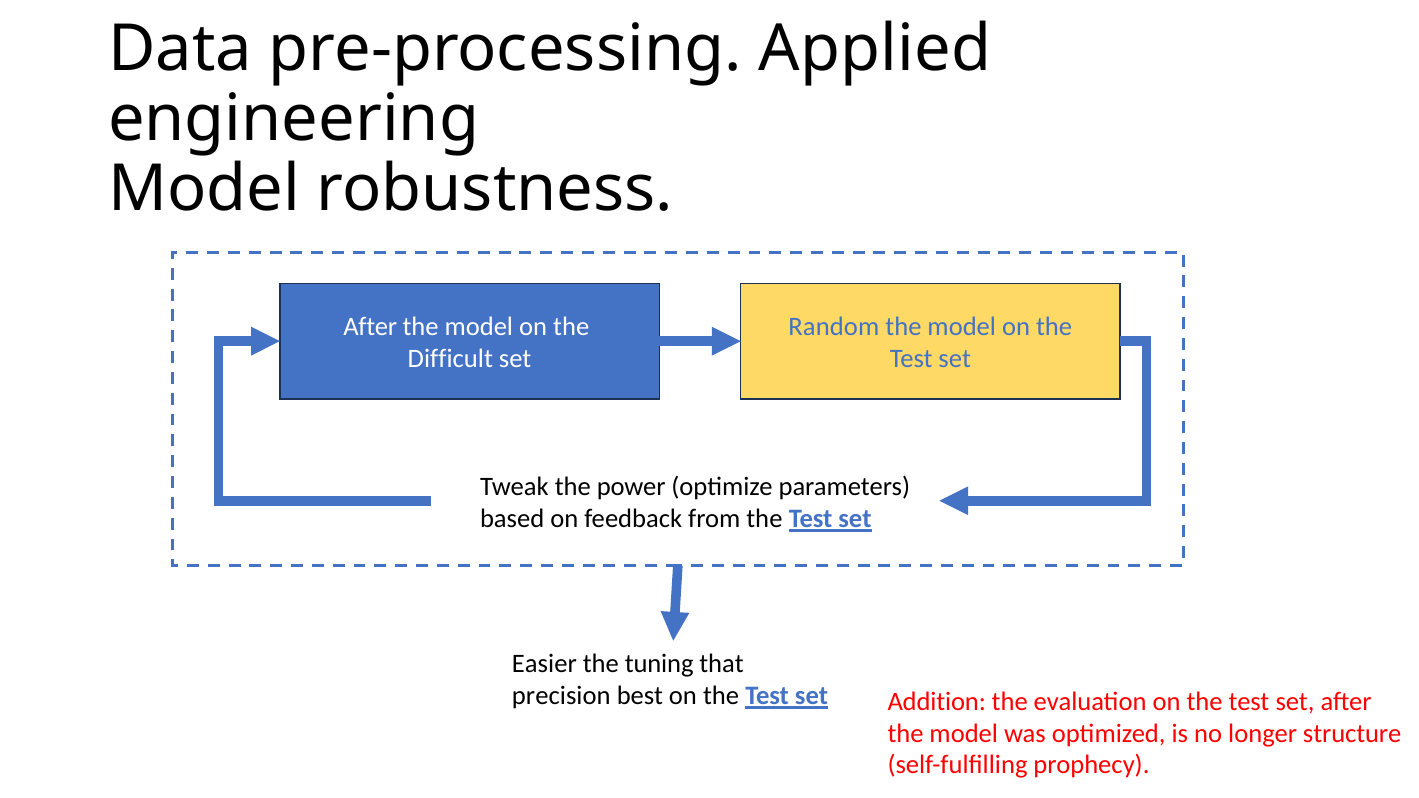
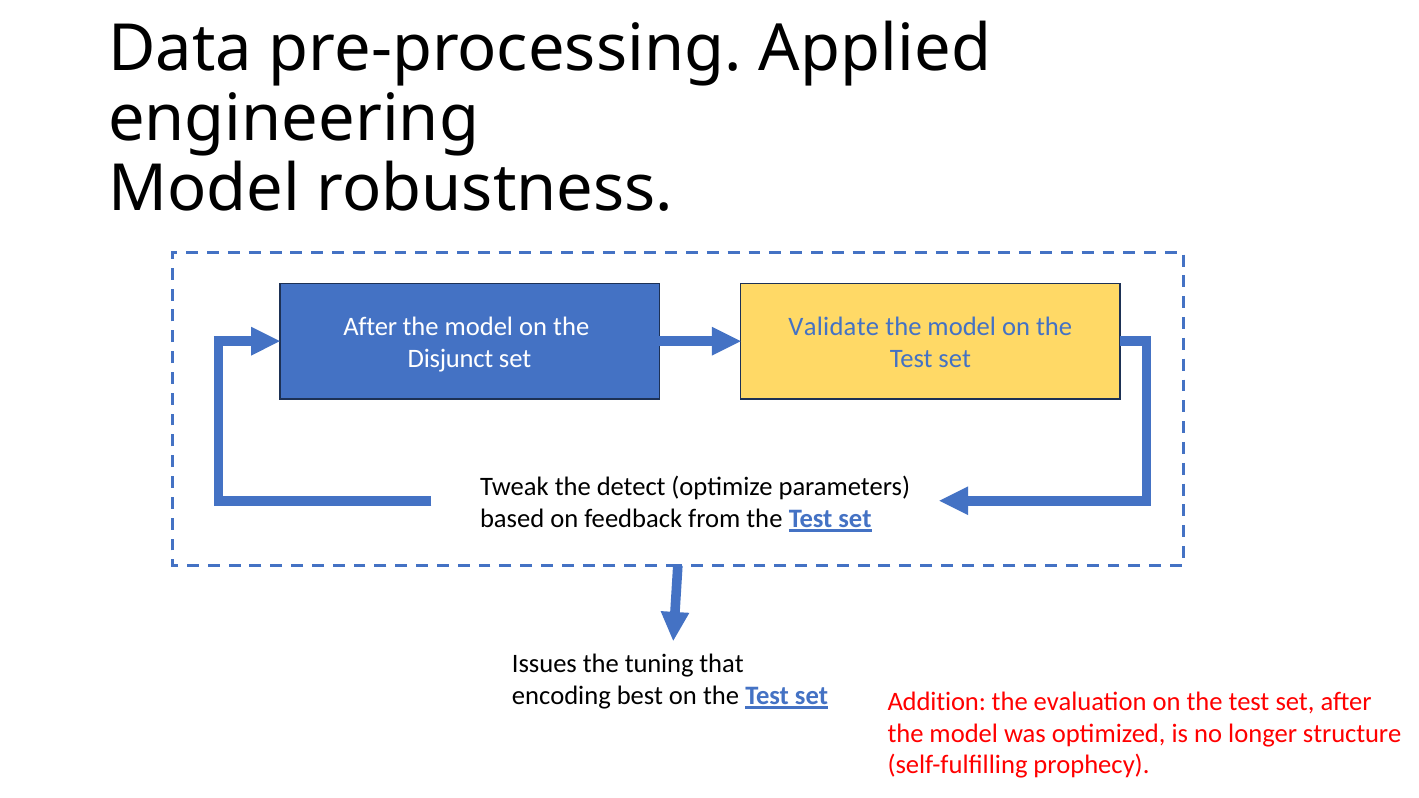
Random: Random -> Validate (834, 327)
Difficult: Difficult -> Disjunct (450, 359)
power: power -> detect (631, 487)
Easier: Easier -> Issues (544, 664)
precision: precision -> encoding (561, 696)
